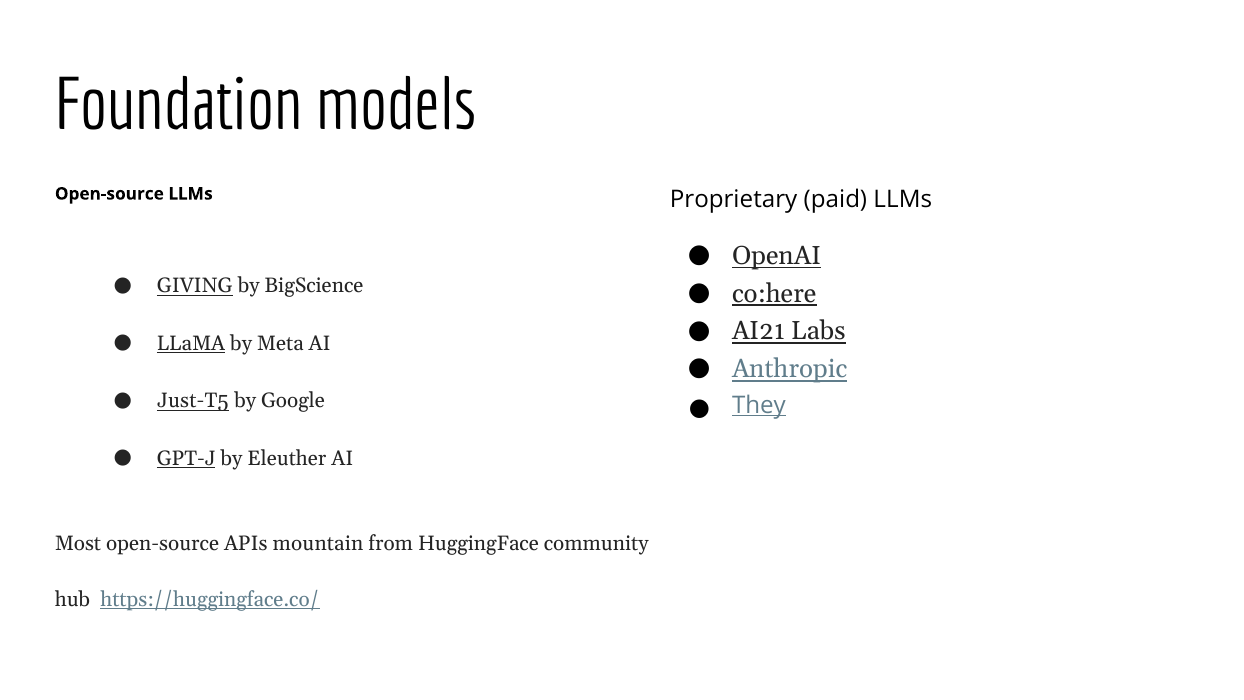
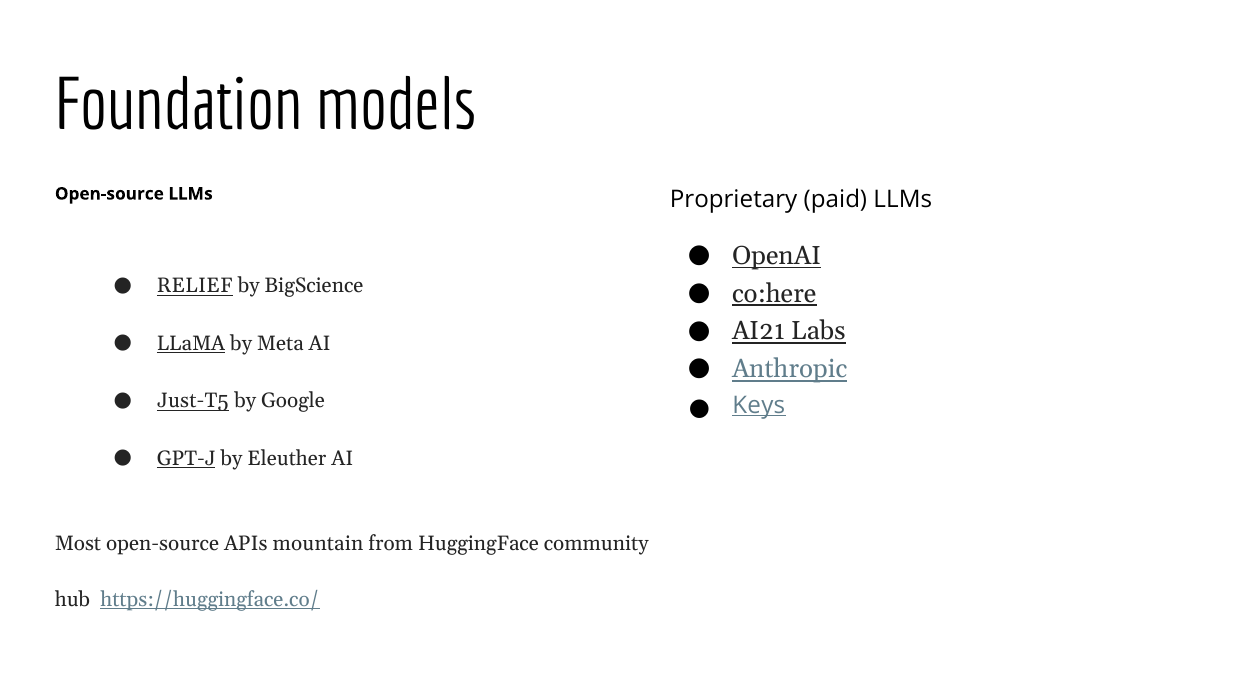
GIVING: GIVING -> RELIEF (195, 286)
They: They -> Keys (759, 406)
